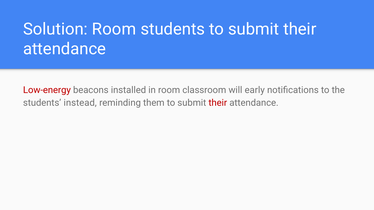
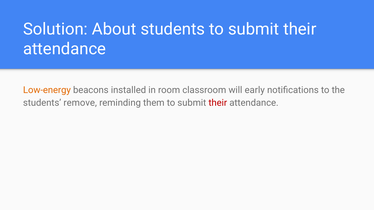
Solution Room: Room -> About (114, 29)
Low-energy colour: red -> orange (47, 90)
instead: instead -> remove (80, 103)
